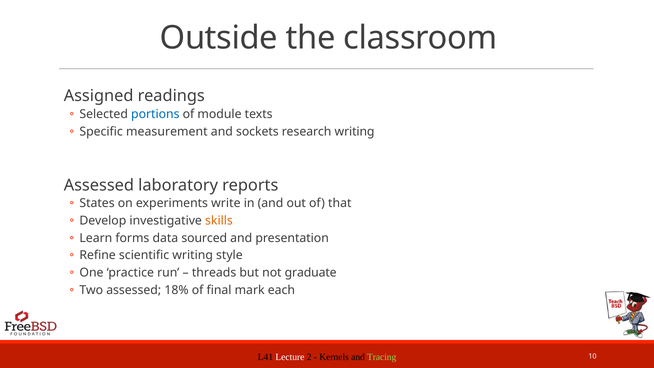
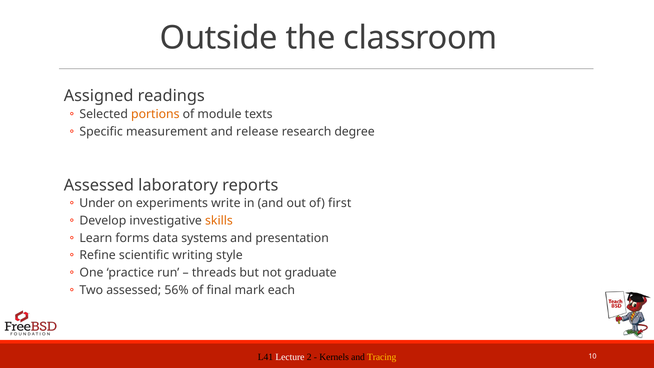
portions colour: blue -> orange (155, 114)
sockets: sockets -> release (257, 132)
research writing: writing -> degree (355, 132)
States: States -> Under (97, 203)
that: that -> first (340, 203)
sourced: sourced -> systems (204, 238)
18%: 18% -> 56% (176, 290)
Tracing colour: light green -> yellow (382, 357)
